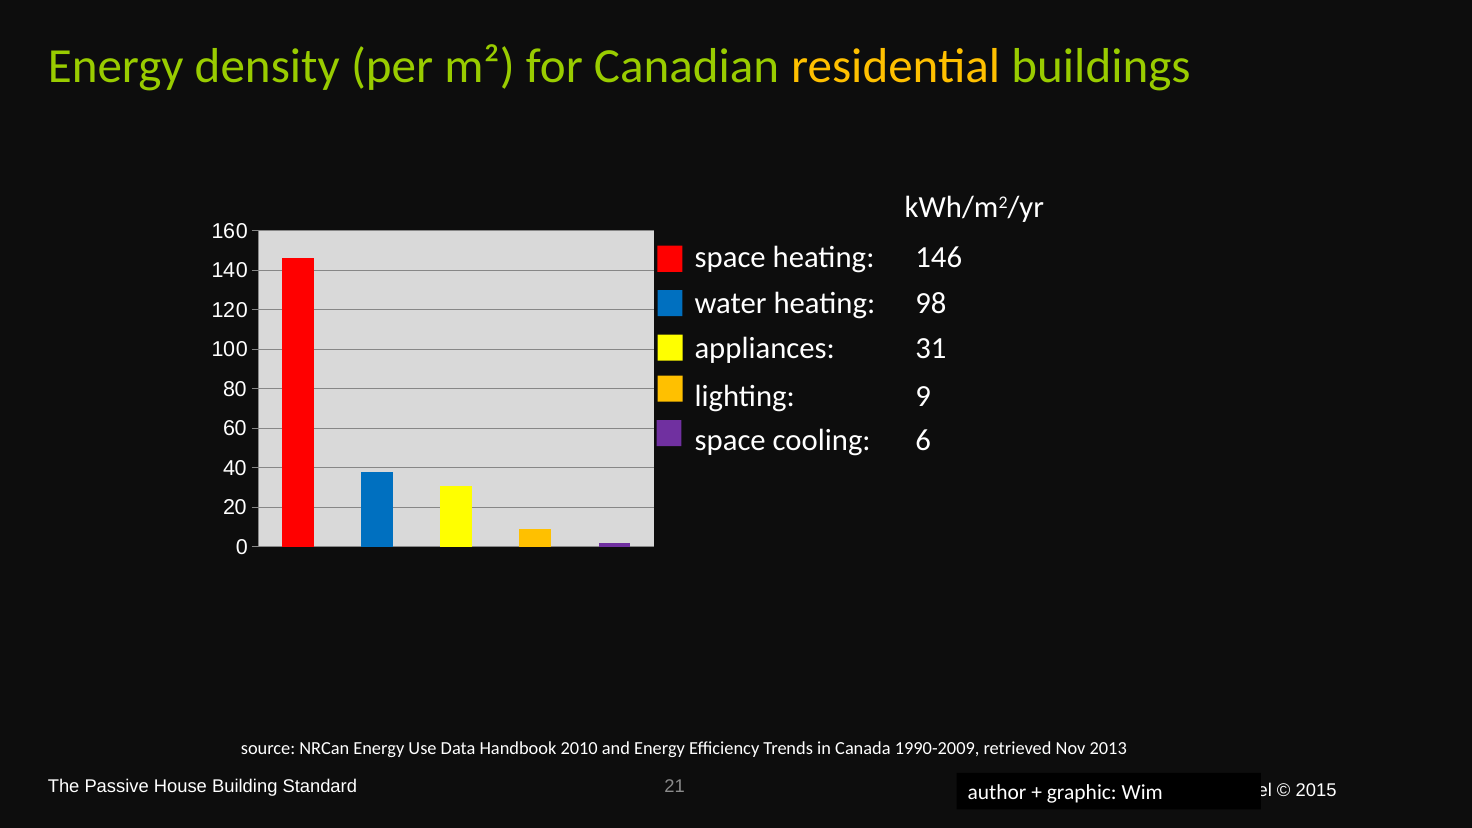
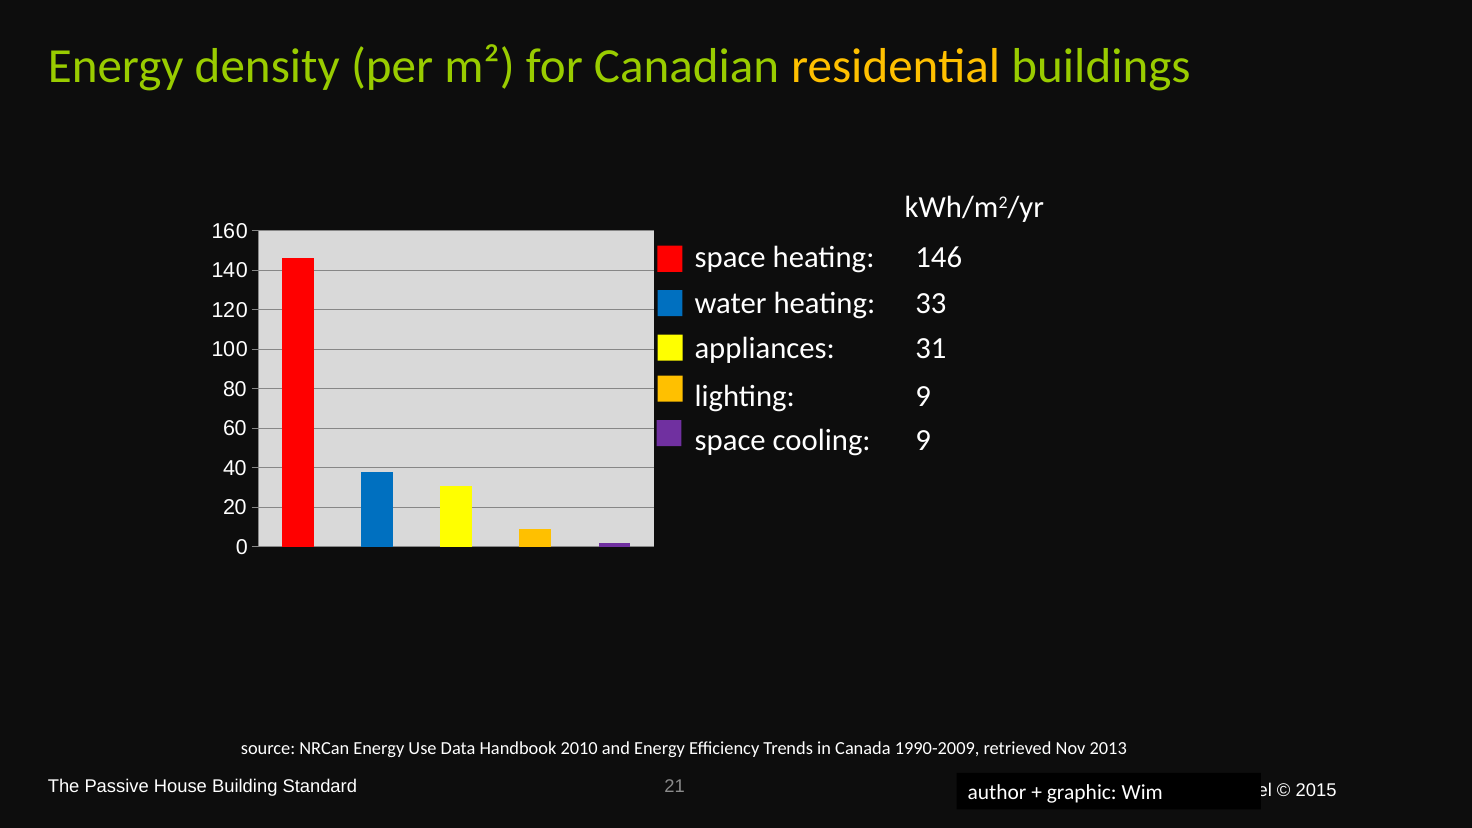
98: 98 -> 33 (931, 303)
cooling 6: 6 -> 9 (923, 440)
